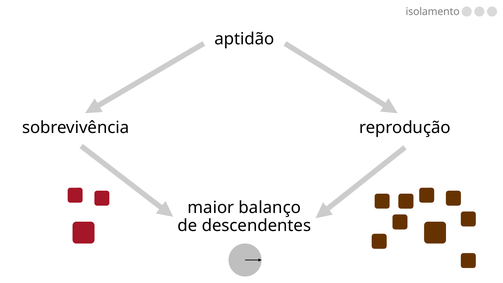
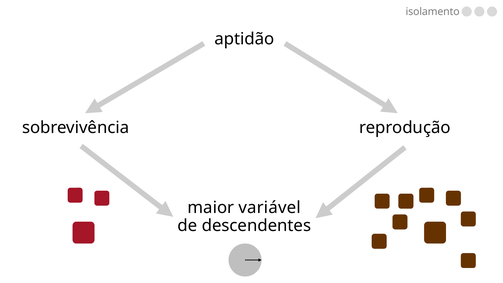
balanço: balanço -> variável (270, 208)
